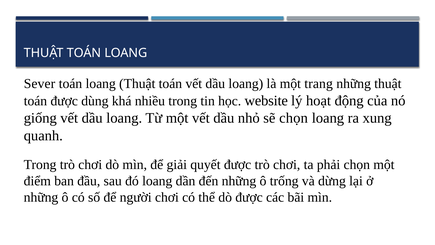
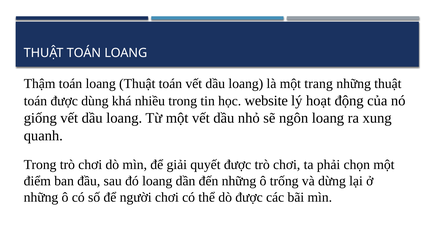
Sever: Sever -> Thậm (40, 84)
sẽ chọn: chọn -> ngôn (294, 118)
